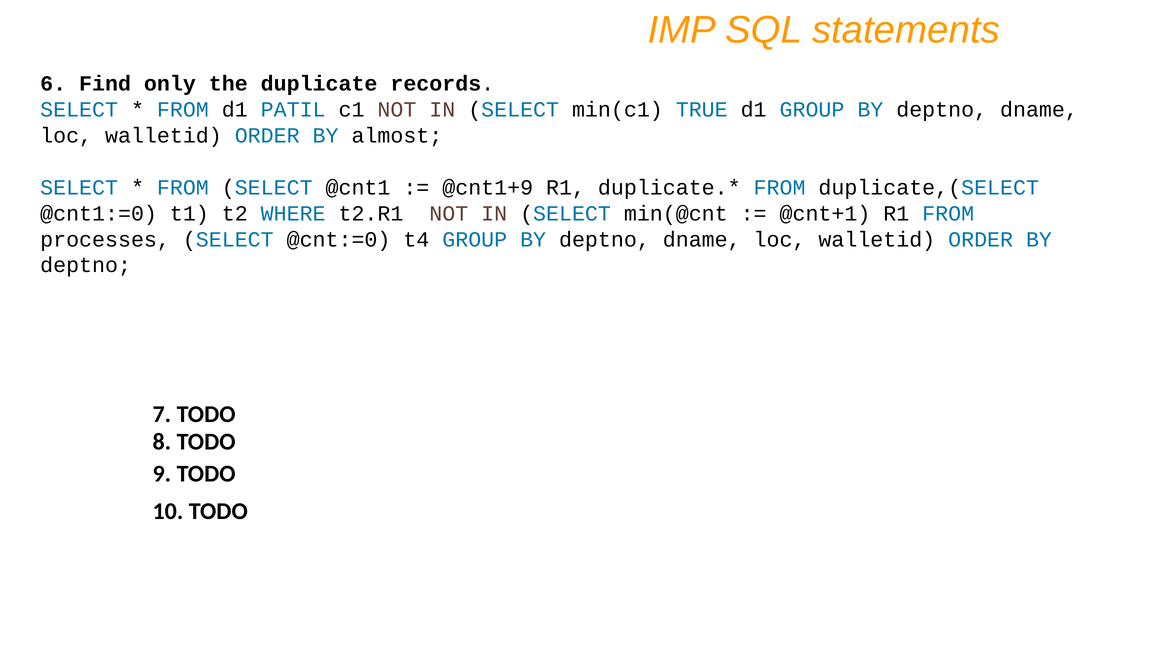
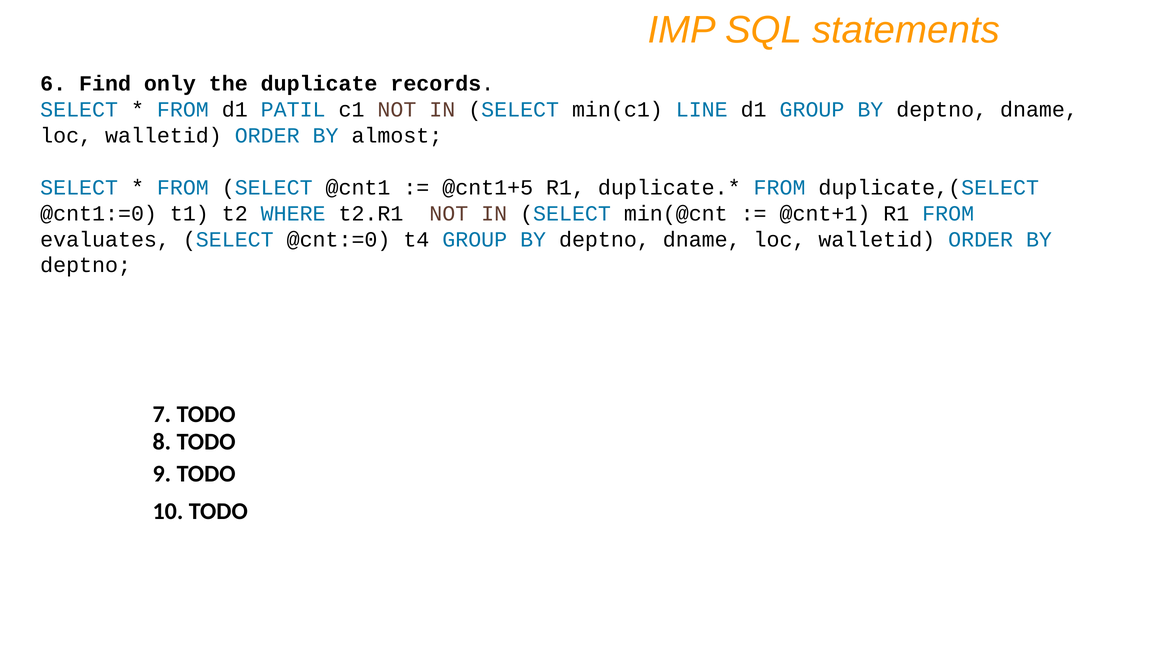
TRUE: TRUE -> LINE (702, 110)
@cnt1+9: @cnt1+9 -> @cnt1+5 (488, 187)
processes: processes -> evaluates (105, 239)
